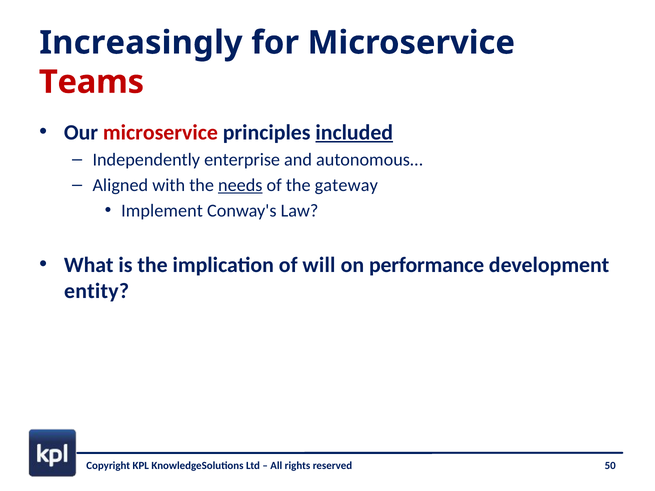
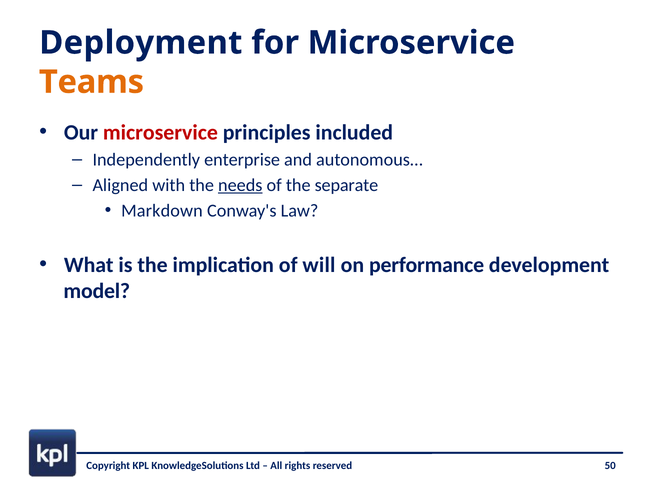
Increasingly: Increasingly -> Deployment (141, 43)
Teams colour: red -> orange (91, 82)
included underline: present -> none (354, 133)
gateway: gateway -> separate (346, 185)
Implement: Implement -> Markdown (162, 211)
entity: entity -> model (97, 291)
